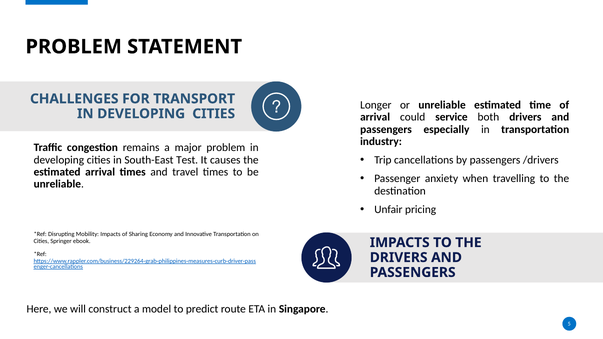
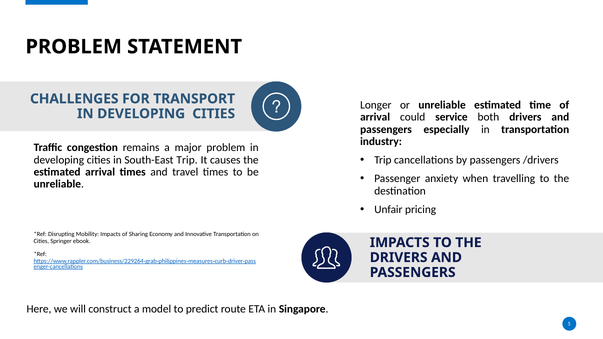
South-East Test: Test -> Trip (187, 160)
